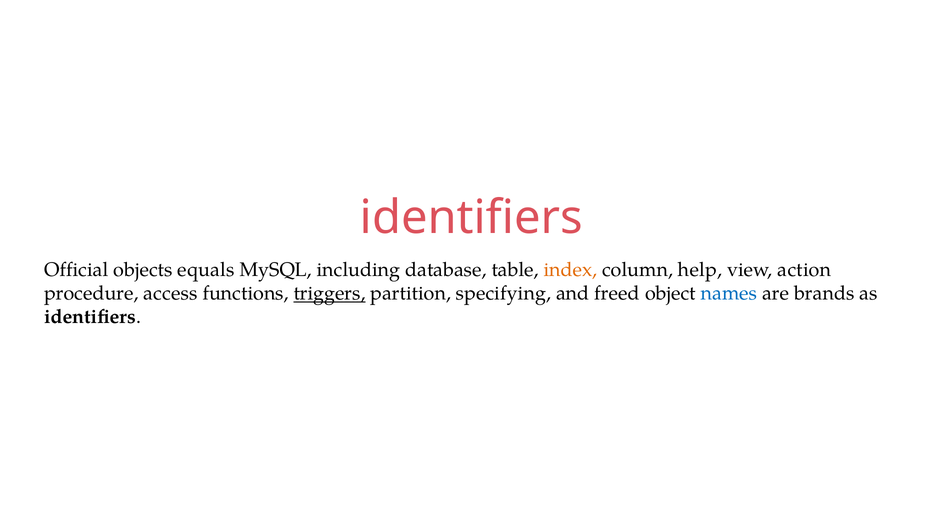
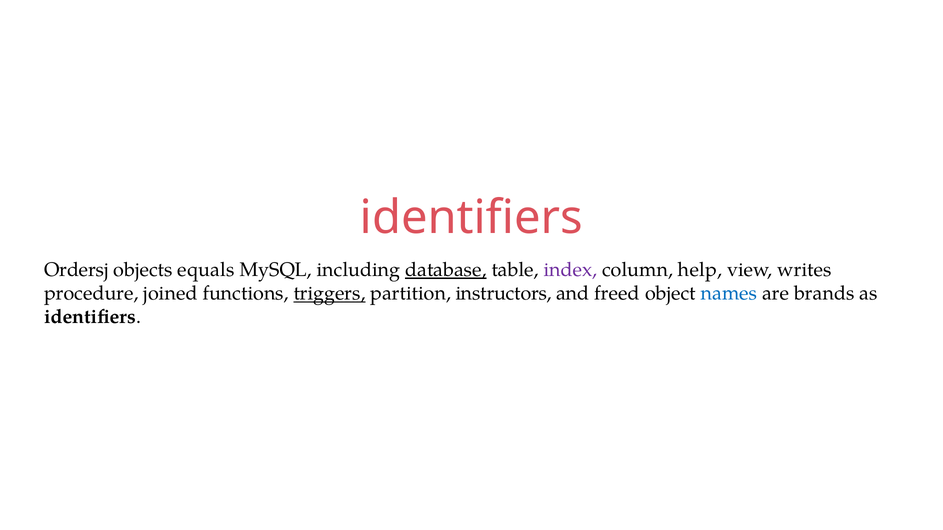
Official: Official -> Ordersj (76, 270)
database underline: none -> present (446, 270)
index colour: orange -> purple (571, 270)
action: action -> writes (804, 270)
access: access -> joined (170, 294)
specifying: specifying -> instructors (504, 294)
